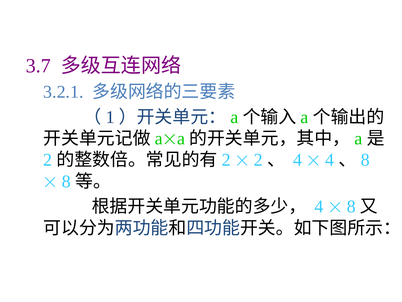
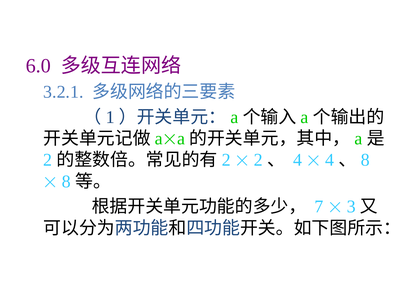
3.7: 3.7 -> 6.0 (38, 66)
4: 4 -> 7 (319, 206)
8: 8 -> 3 (351, 206)
